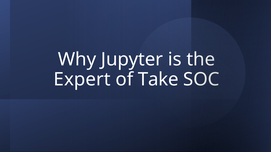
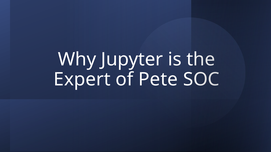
Take: Take -> Pete (158, 80)
